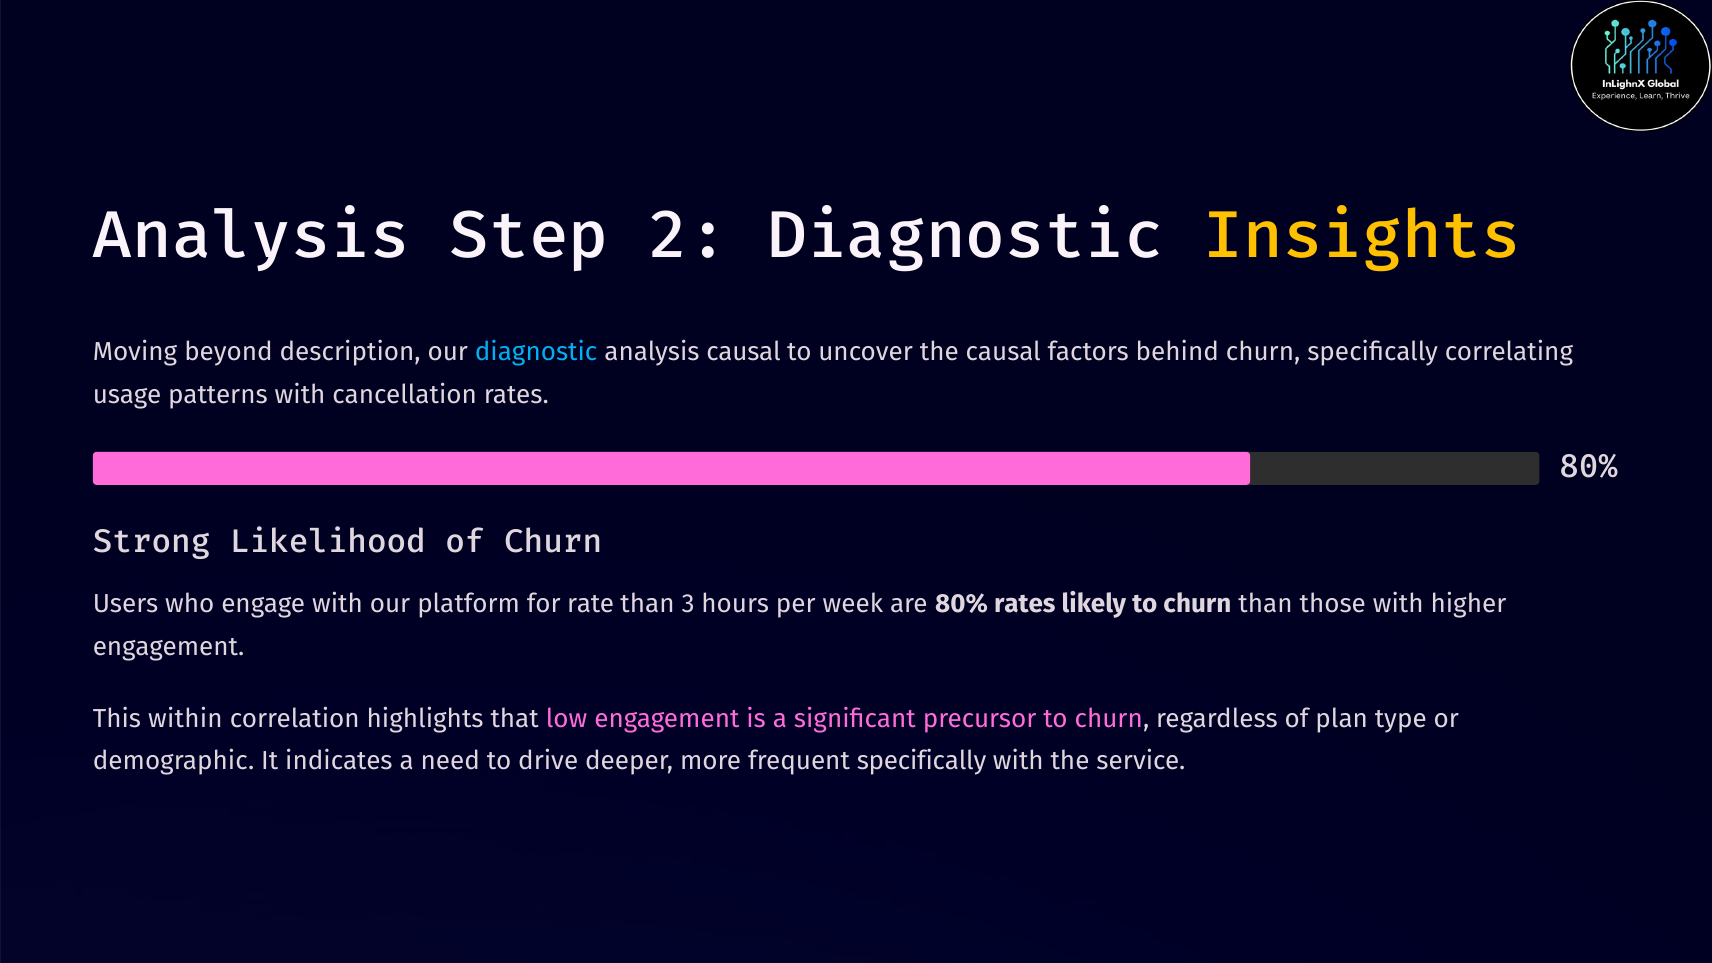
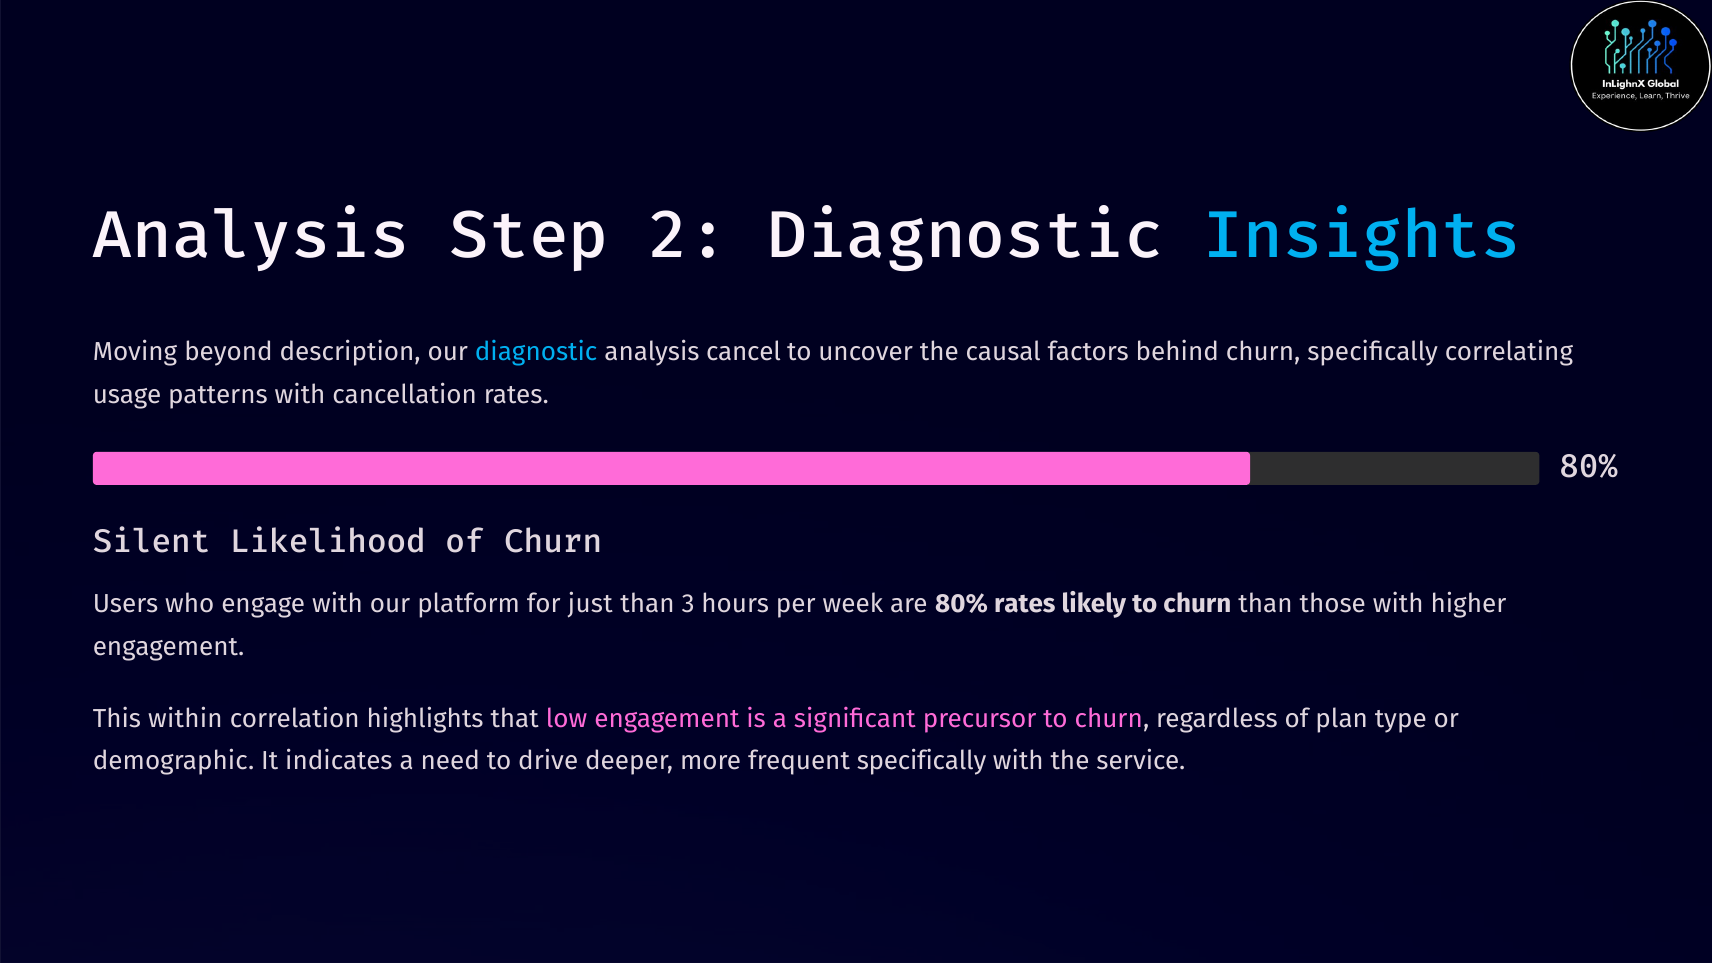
Insights colour: yellow -> light blue (1362, 235)
analysis causal: causal -> cancel (743, 352)
Strong: Strong -> Silent (152, 542)
rate: rate -> just (590, 604)
